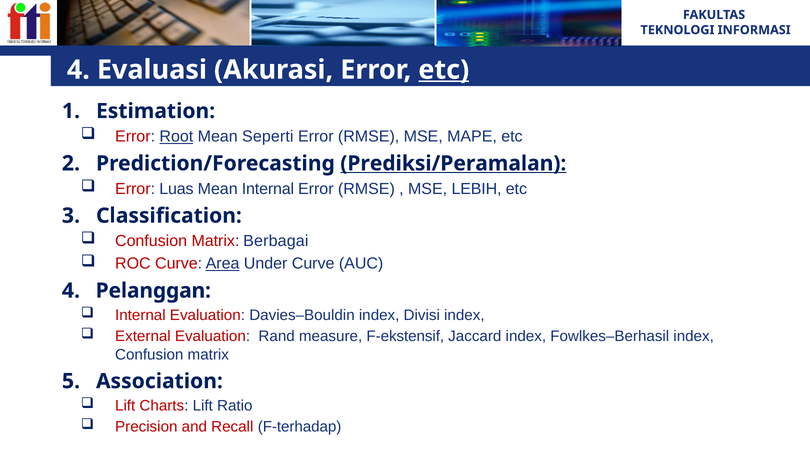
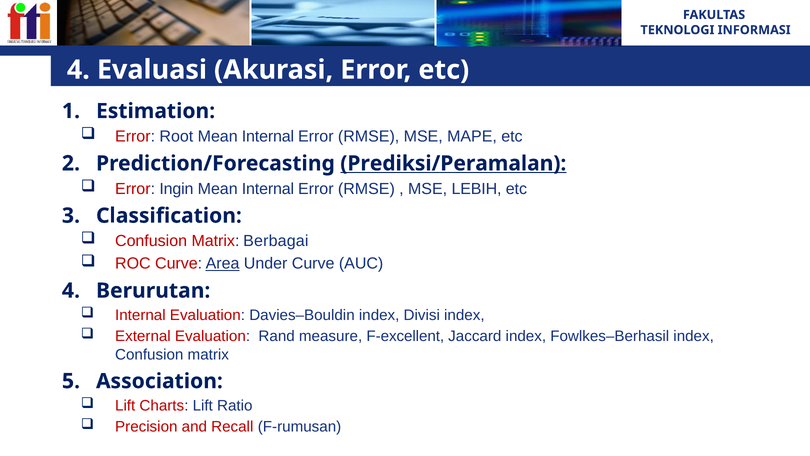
etc underline: present -> none (444, 70)
Root underline: present -> none (176, 136)
Seperti: Seperti -> Internal (268, 136)
Luas: Luas -> Ingin (176, 189)
Pelanggan: Pelanggan -> Berurutan (153, 290)
F-ekstensif: F-ekstensif -> F-excellent (405, 336)
F-terhadap: F-terhadap -> F-rumusan (300, 427)
